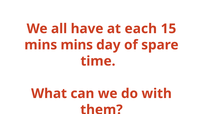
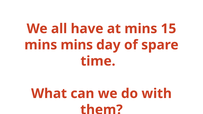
at each: each -> mins (141, 29)
